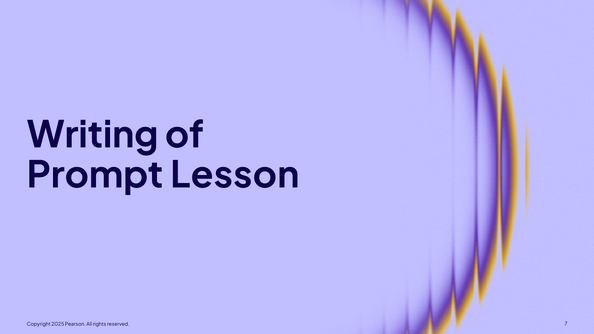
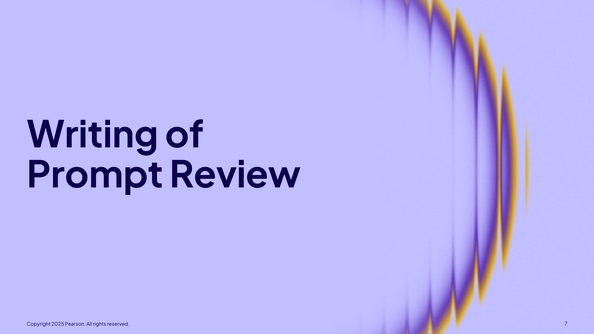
Lesson: Lesson -> Review (235, 175)
